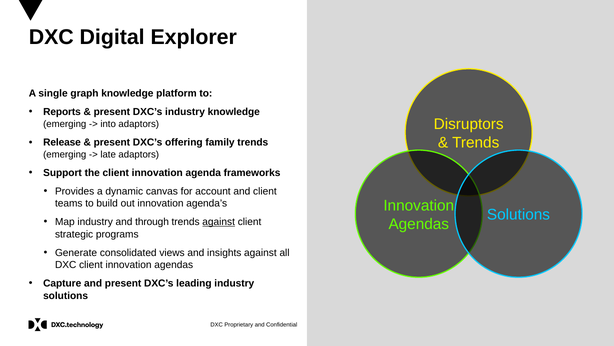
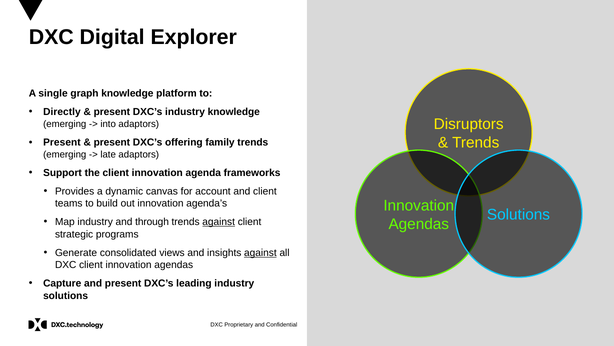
Reports: Reports -> Directly (62, 112)
Release: Release -> Present (62, 142)
against underline: none -> present (260, 252)
